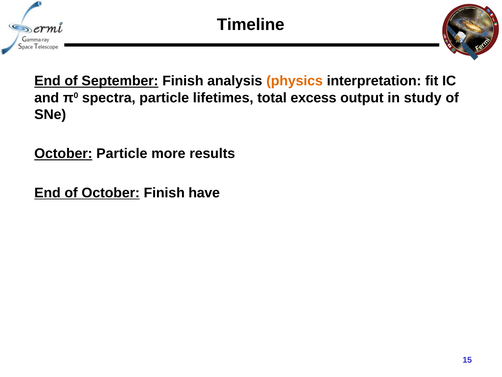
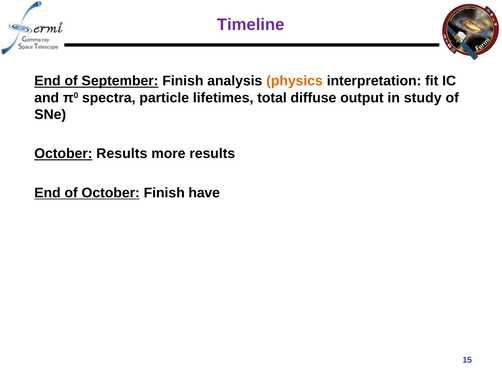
Timeline colour: black -> purple (251, 25)
excess: excess -> diffuse (313, 98)
October Particle: Particle -> Results (122, 153)
